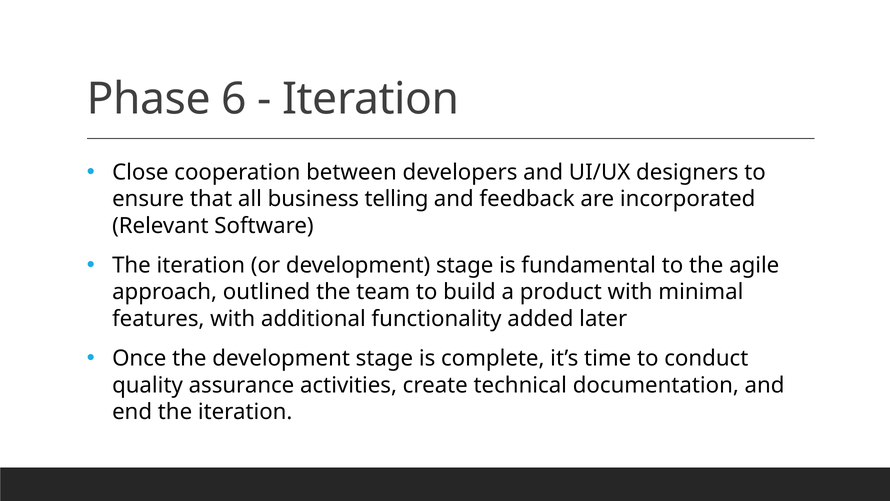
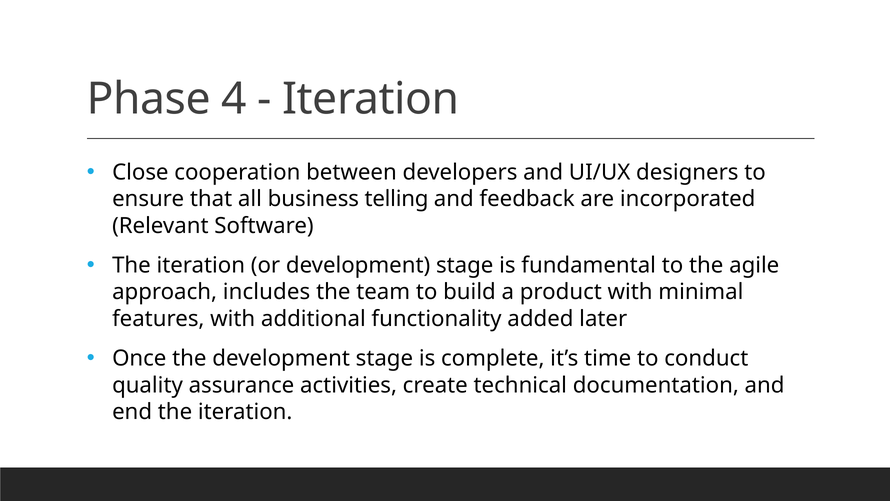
6: 6 -> 4 (234, 99)
outlined: outlined -> includes (267, 292)
